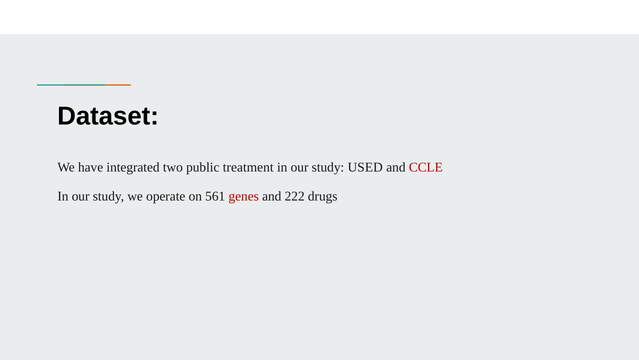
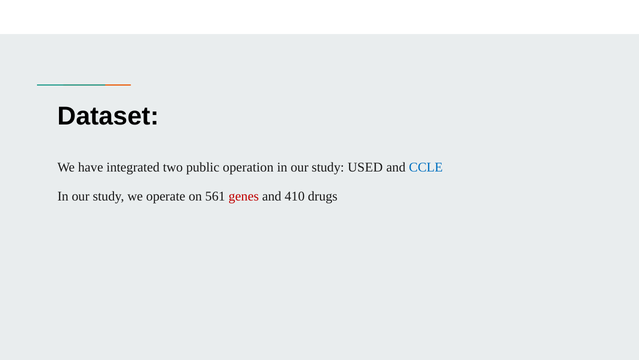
treatment: treatment -> operation (248, 167)
CCLE colour: red -> blue (426, 167)
222: 222 -> 410 (295, 196)
